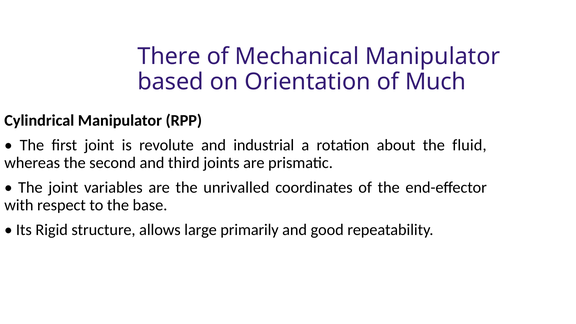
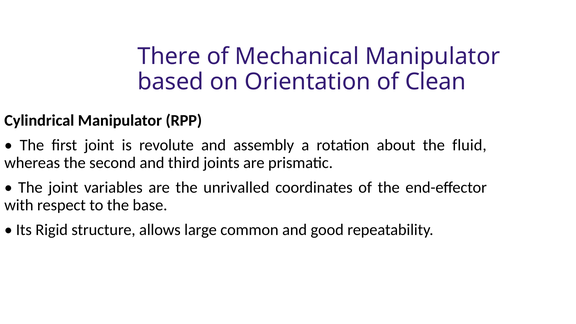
Much: Much -> Clean (435, 82)
industrial: industrial -> assembly (264, 145)
primarily: primarily -> common (249, 230)
